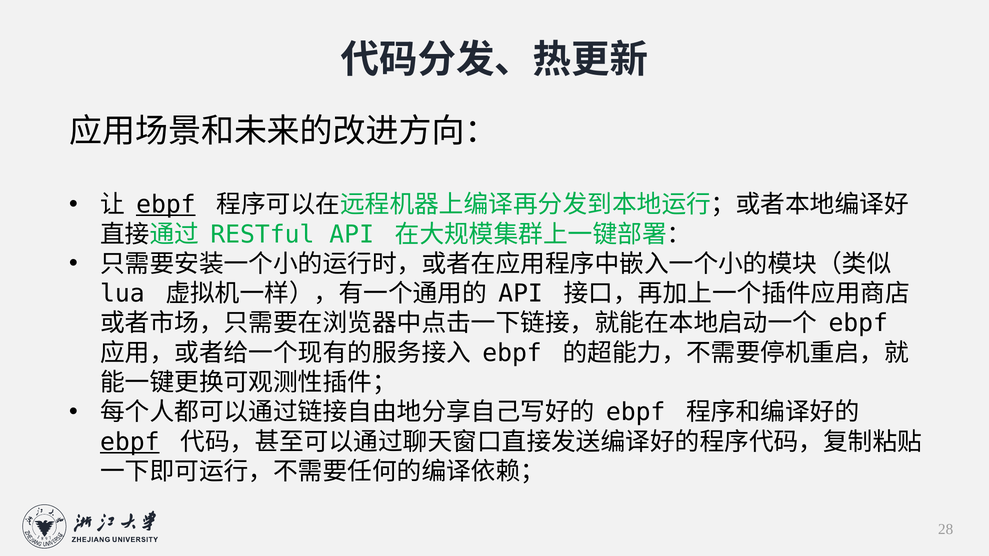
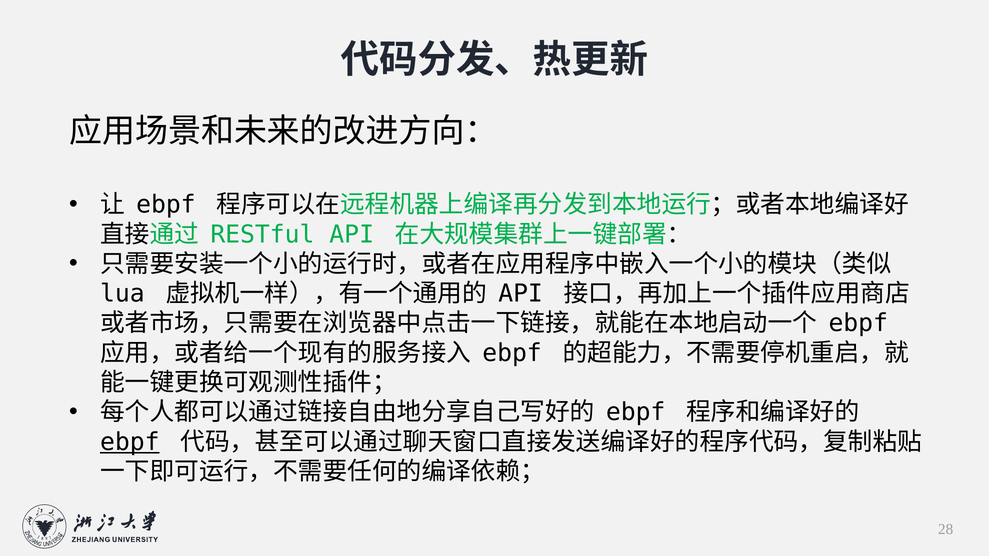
ebpf underline: present -> none (166, 205)
